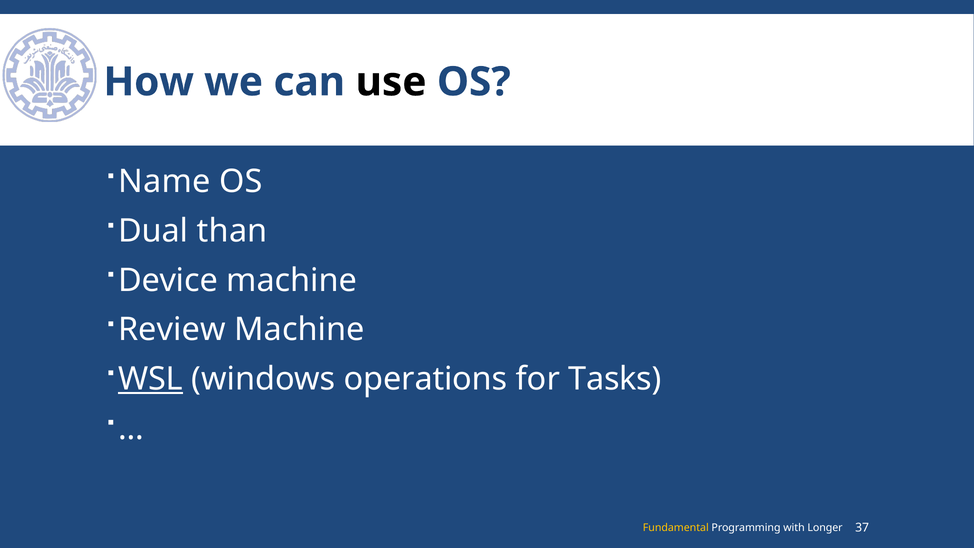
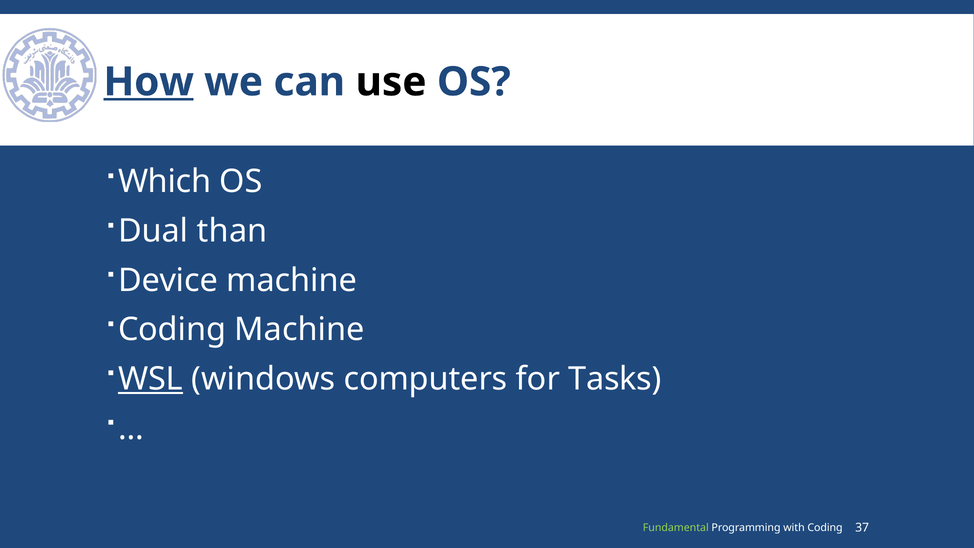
How underline: none -> present (149, 82)
Name: Name -> Which (165, 182)
Review: Review -> Coding (172, 330)
operations: operations -> computers (426, 379)
Fundamental colour: yellow -> light green (676, 528)
with Longer: Longer -> Coding (825, 528)
